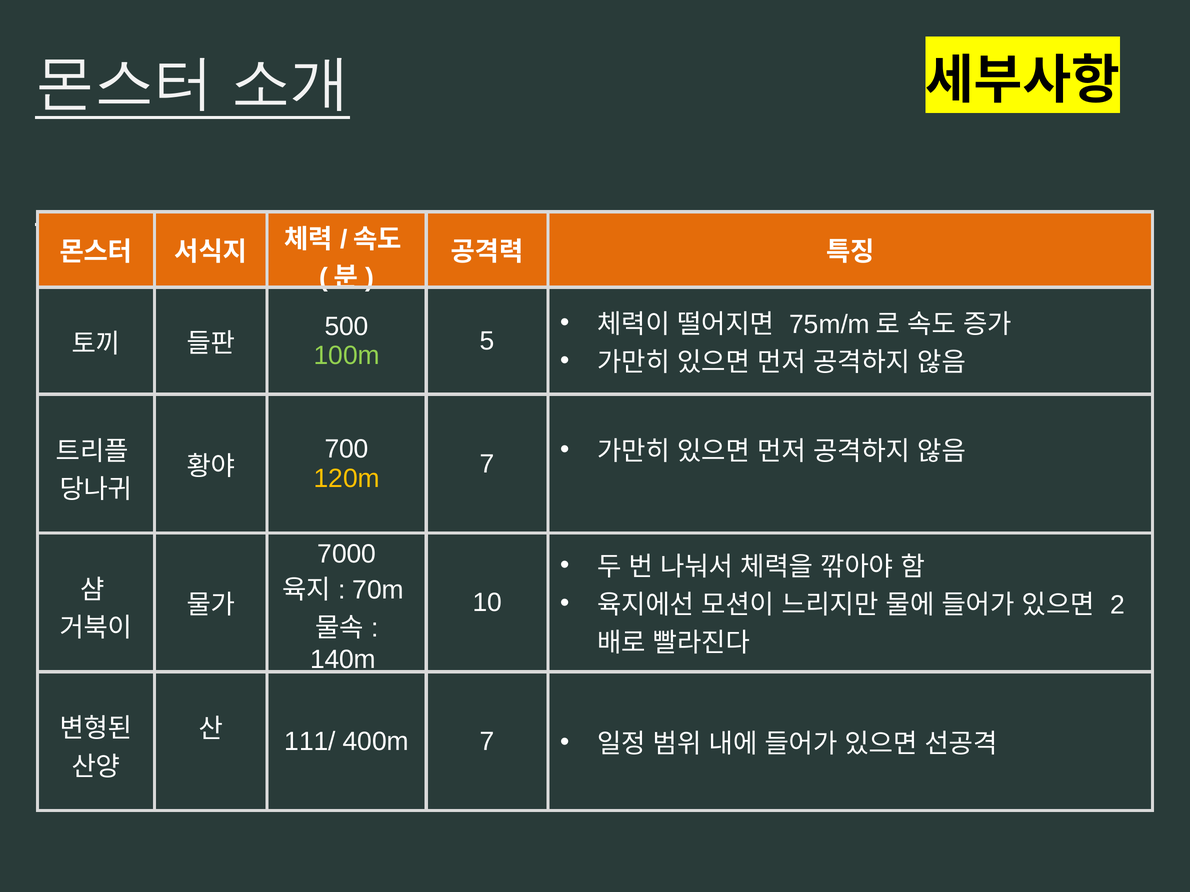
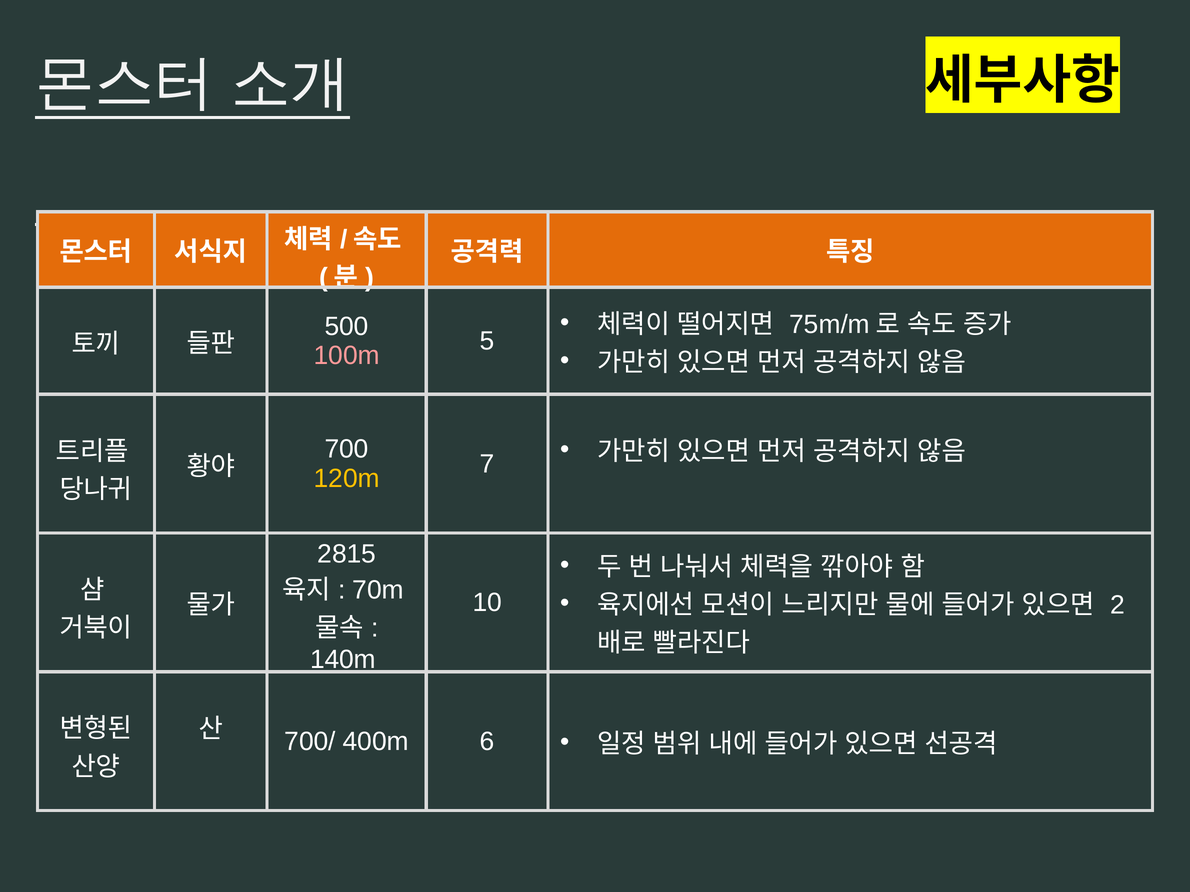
100m colour: light green -> pink (347, 356)
7000: 7000 -> 2815 (347, 554)
111/: 111/ -> 700/ (310, 742)
400m 7: 7 -> 6 (487, 742)
